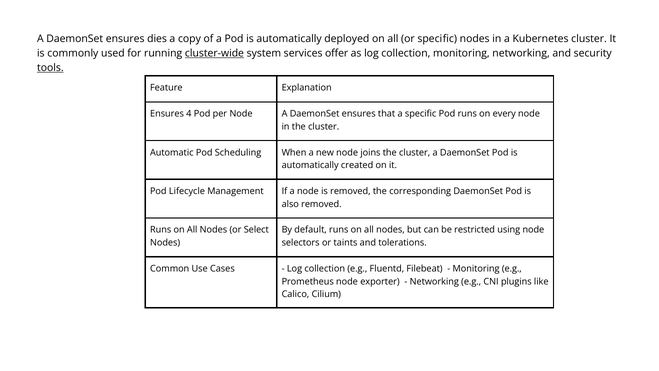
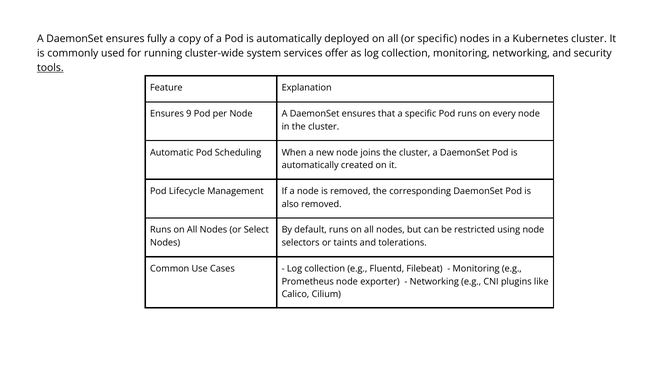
dies: dies -> fully (157, 39)
cluster-wide underline: present -> none (214, 53)
4: 4 -> 9 (189, 114)
